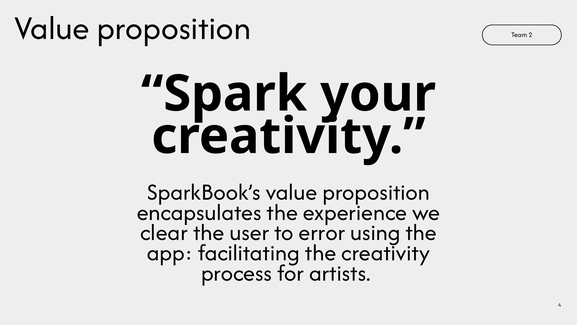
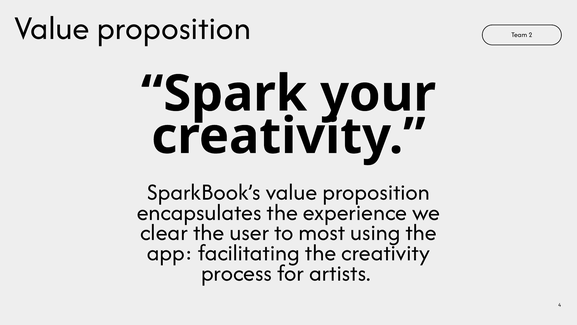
error: error -> most (322, 232)
